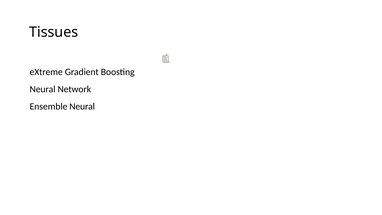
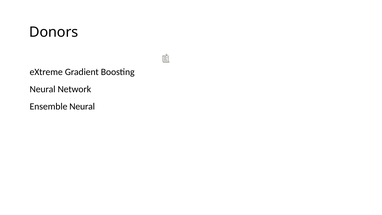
Tissues: Tissues -> Donors (54, 32)
